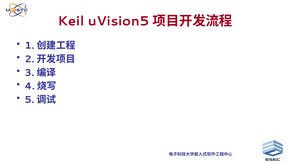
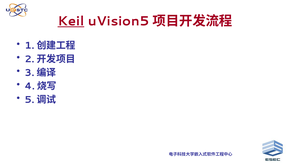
Keil underline: none -> present (71, 21)
